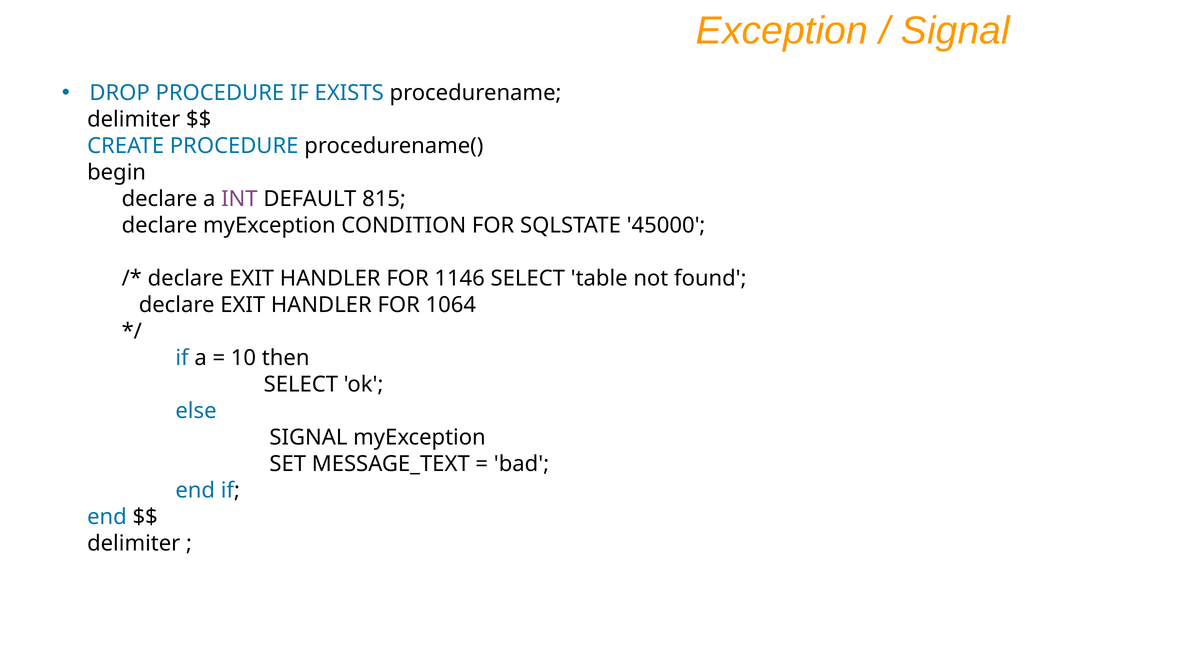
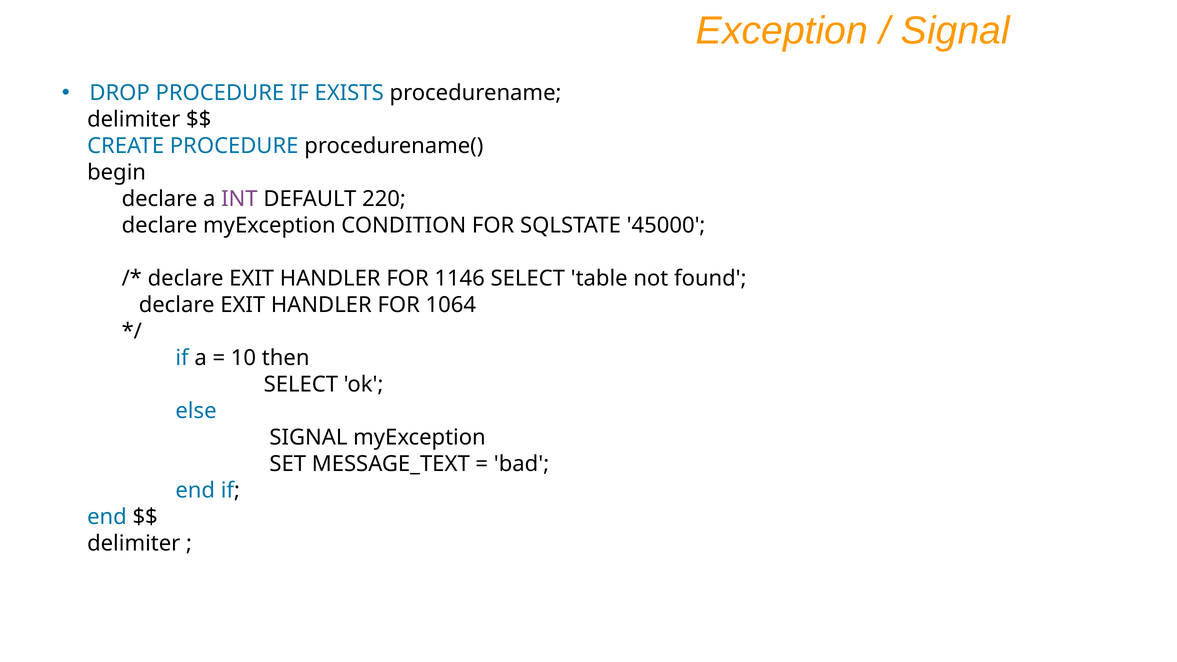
815: 815 -> 220 (384, 199)
